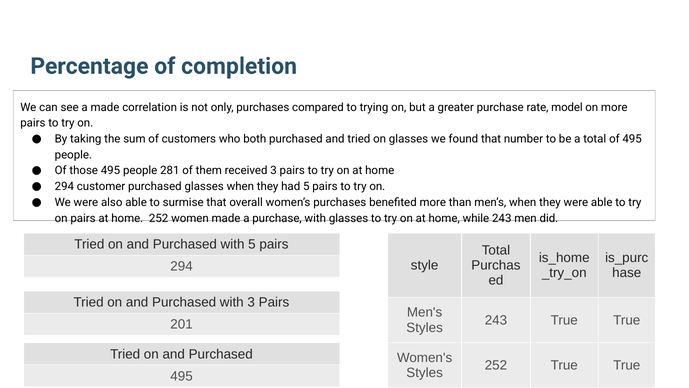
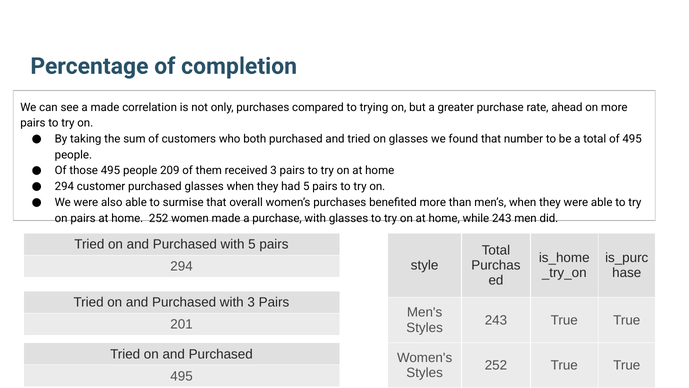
model: model -> ahead (567, 107)
281: 281 -> 209 (170, 170)
